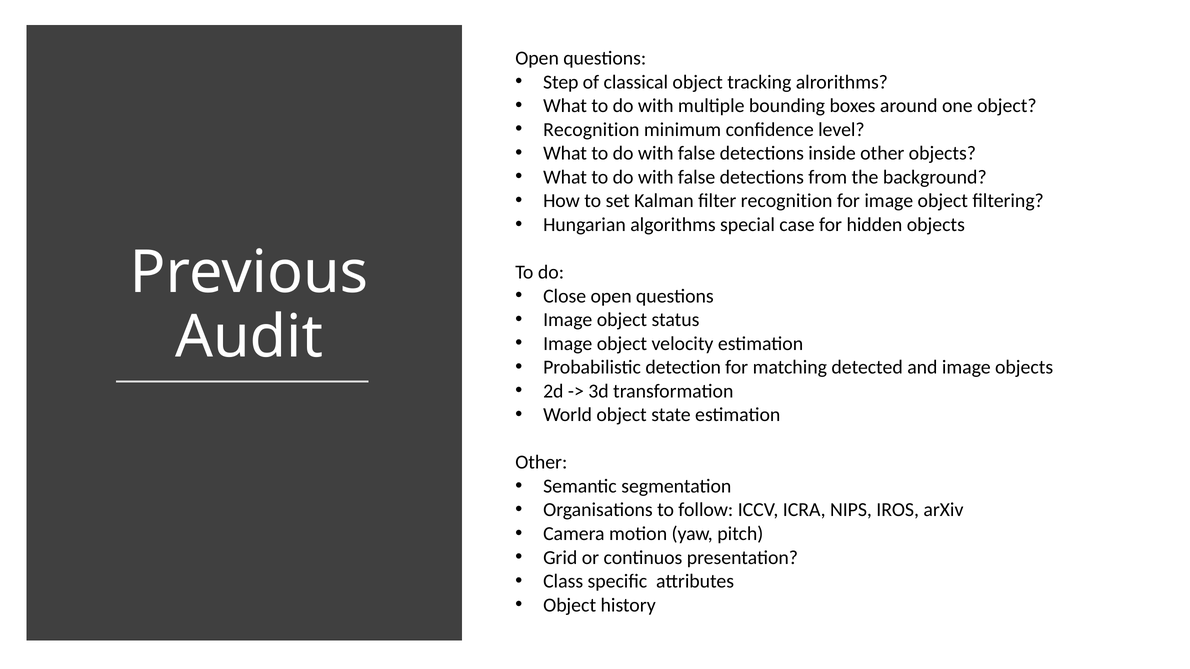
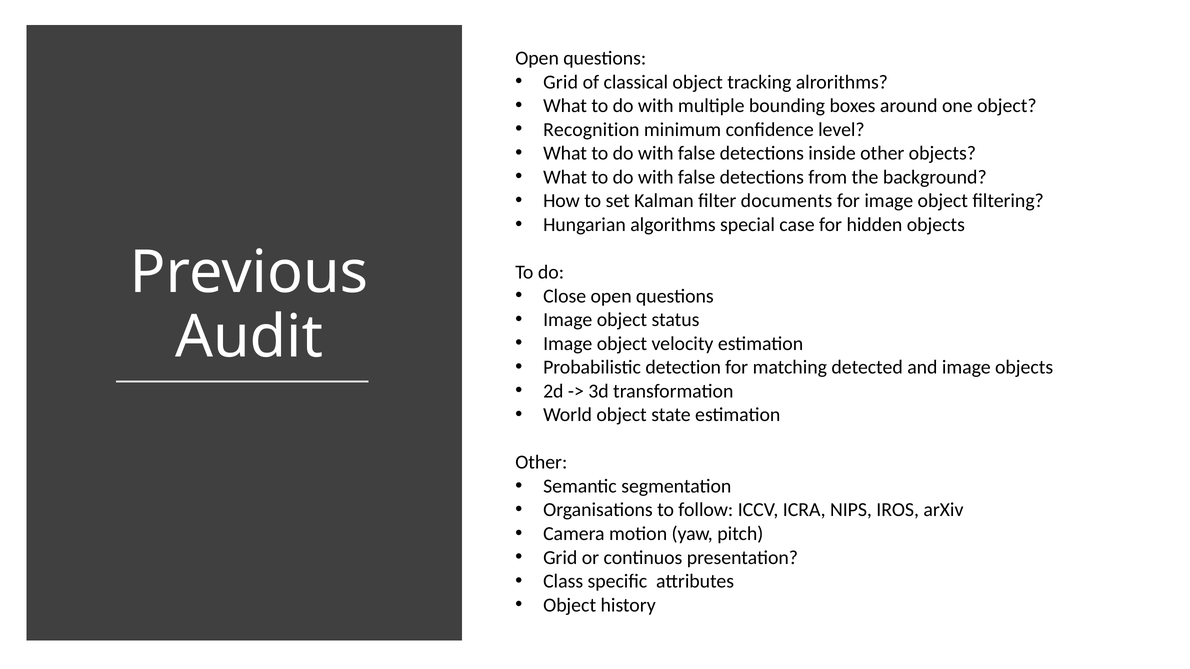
Step: Step -> Grid (561, 82)
filter recognition: recognition -> documents (786, 201)
